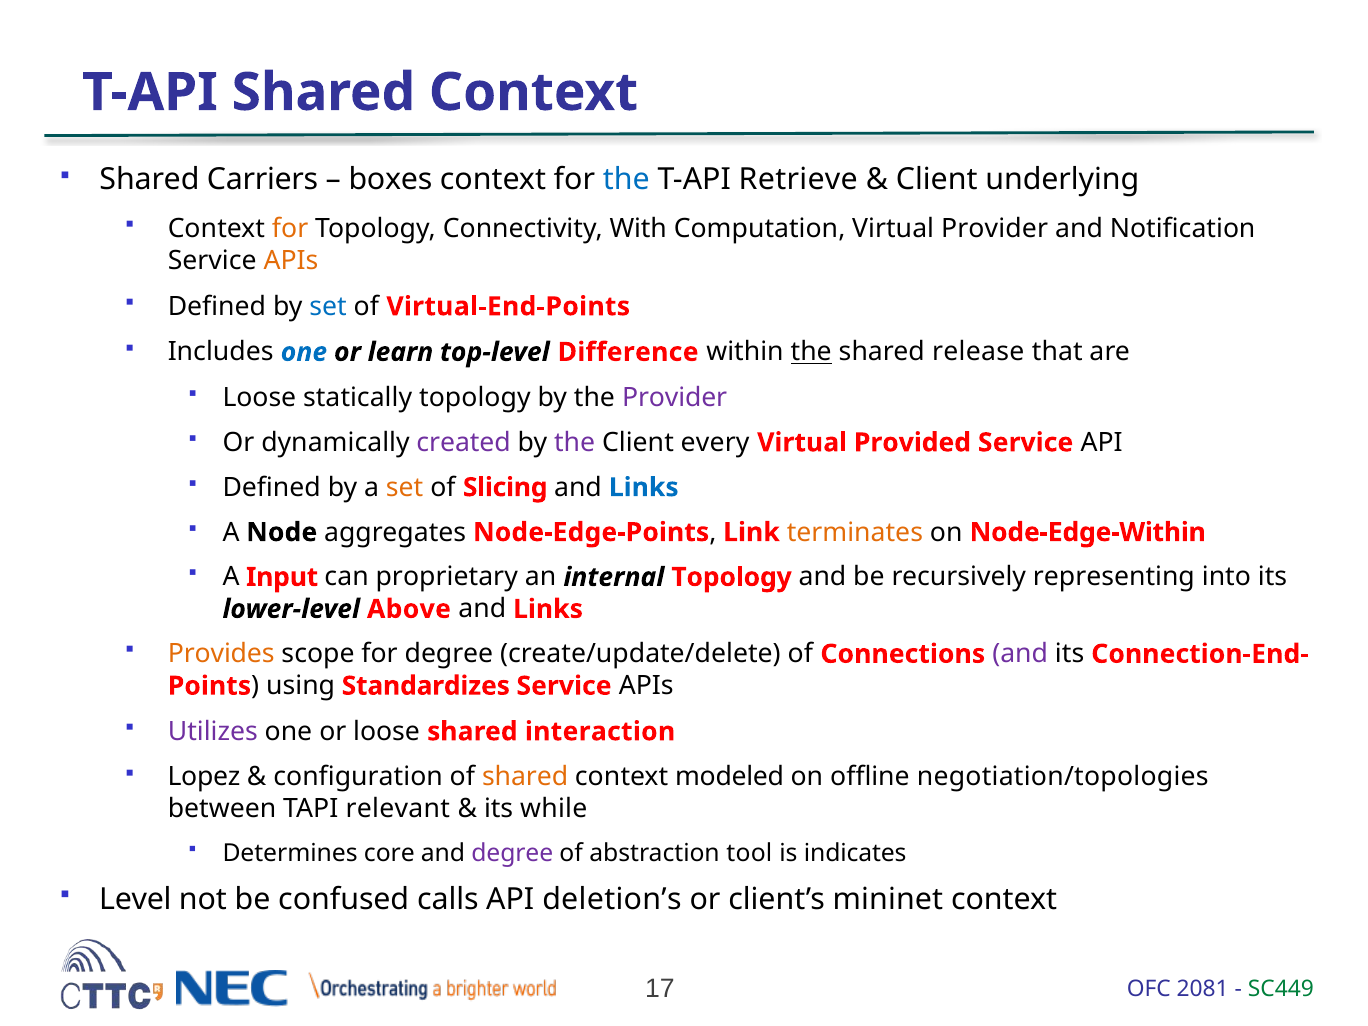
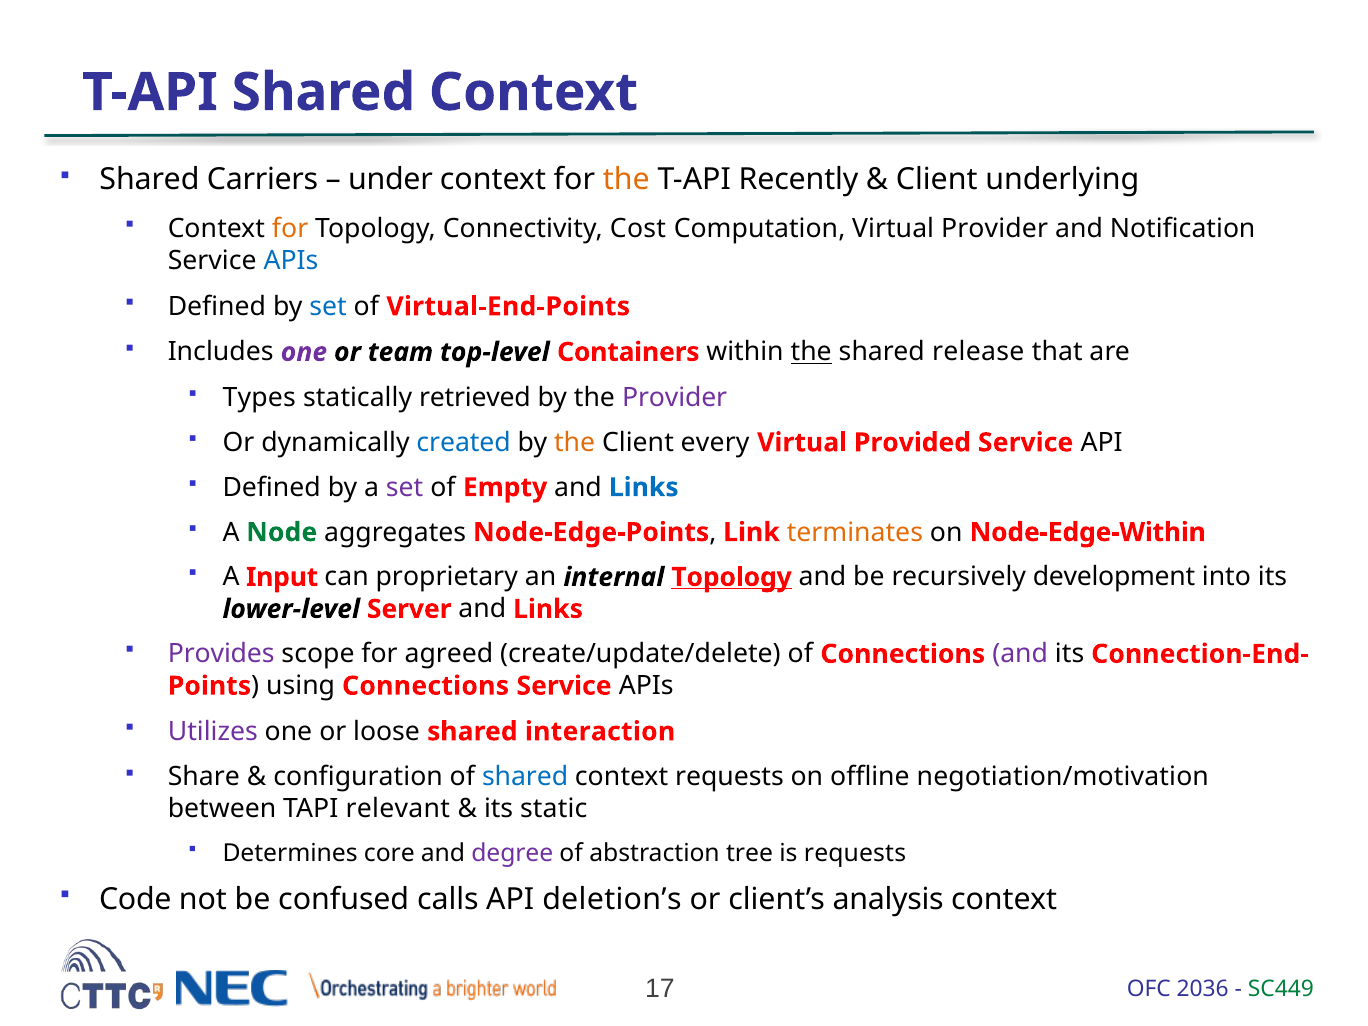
boxes: boxes -> under (390, 180)
the colour: blue -> orange (626, 180)
Retrieve: Retrieve -> Recently (798, 180)
With: With -> Cost (638, 229)
APIs colour: orange -> blue (291, 261)
one colour: blue -> purple (304, 352)
learn: learn -> team (400, 352)
Difference: Difference -> Containers (628, 352)
Loose: Loose -> Types (259, 398)
statically topology: topology -> retrieved (475, 398)
created colour: purple -> blue (464, 443)
the colour: purple -> orange (575, 443)
set colour: orange -> purple (405, 487)
Slicing: Slicing -> Empty (505, 487)
Node colour: black -> green (282, 532)
Topology underline: none -> present (732, 577)
representing: representing -> development (1114, 577)
Above: Above -> Server (409, 609)
Provides colour: orange -> purple (221, 654)
for degree: degree -> agreed (449, 654)
using Standardizes: Standardizes -> Connections (426, 686)
Lopez: Lopez -> Share (204, 777)
shared colour: orange -> blue (525, 777)
context modeled: modeled -> requests (729, 777)
negotiation/topologies: negotiation/topologies -> negotiation/motivation (1063, 777)
while: while -> static (554, 809)
tool: tool -> tree (750, 853)
is indicates: indicates -> requests (855, 853)
Level: Level -> Code (135, 899)
mininet: mininet -> analysis (888, 899)
2081: 2081 -> 2036 (1203, 989)
